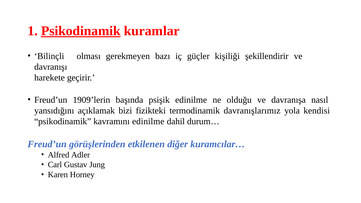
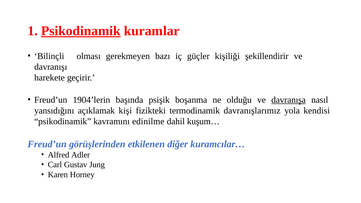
1909’lerin: 1909’lerin -> 1904’lerin (91, 100)
psişik edinilme: edinilme -> boşanma (191, 100)
davranışa underline: none -> present (289, 100)
bizi: bizi -> kişi (125, 111)
durum…: durum… -> kuşum… (203, 122)
